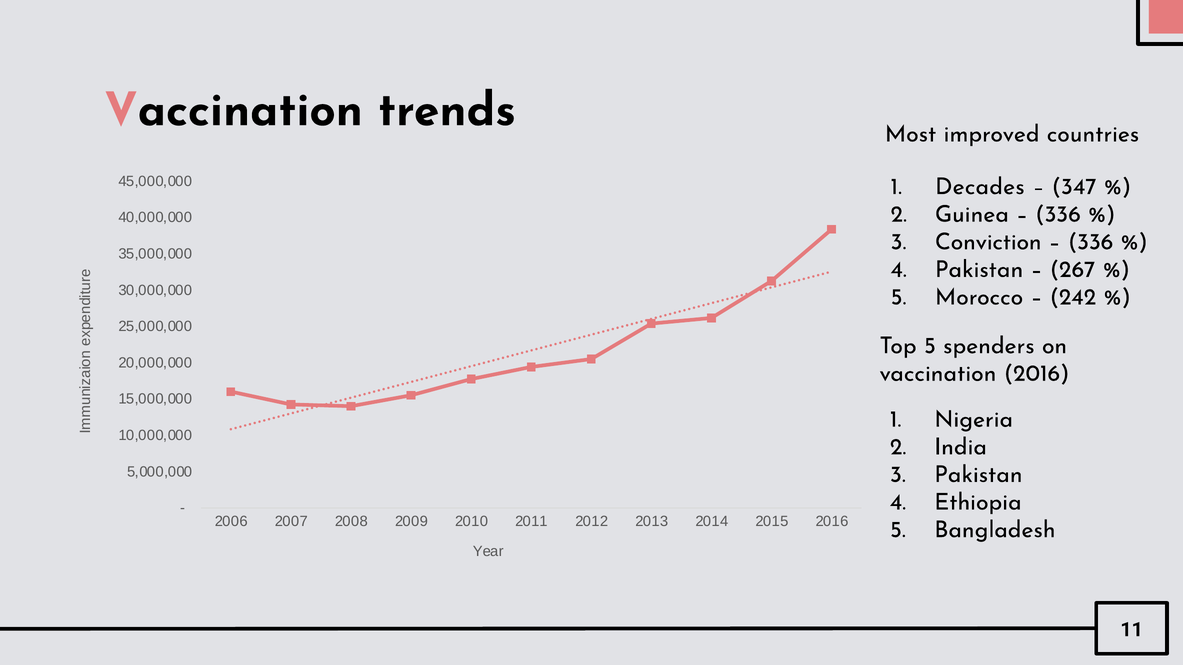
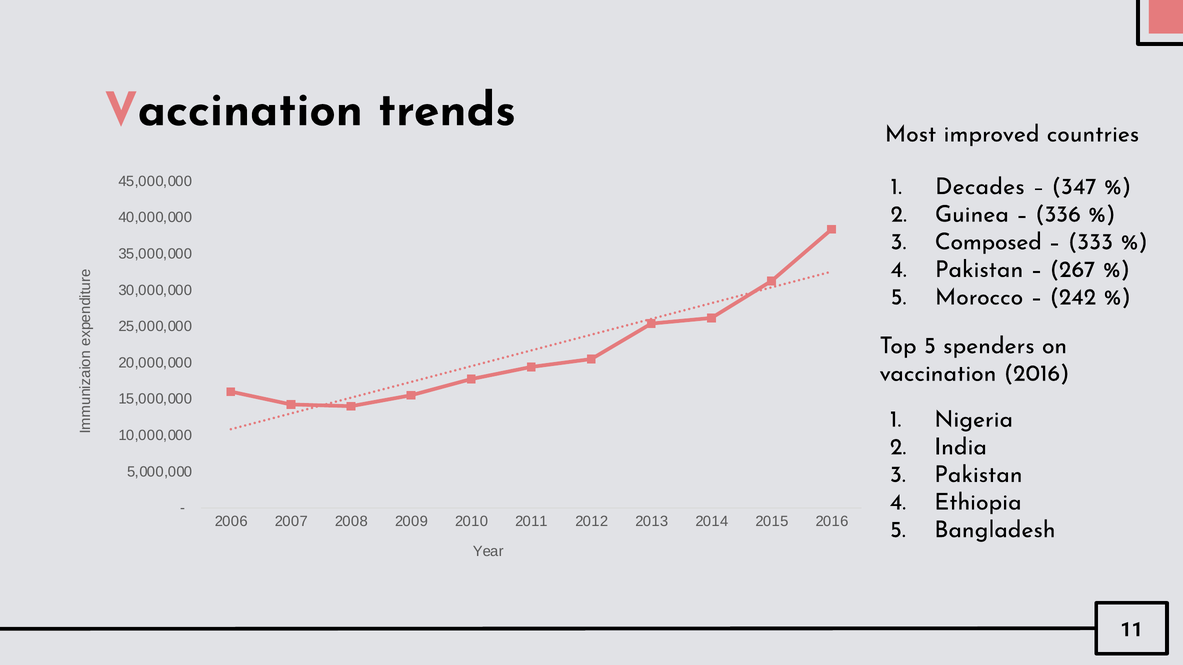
Conviction: Conviction -> Composed (988, 242)
336: 336 -> 333 (1090, 242)
